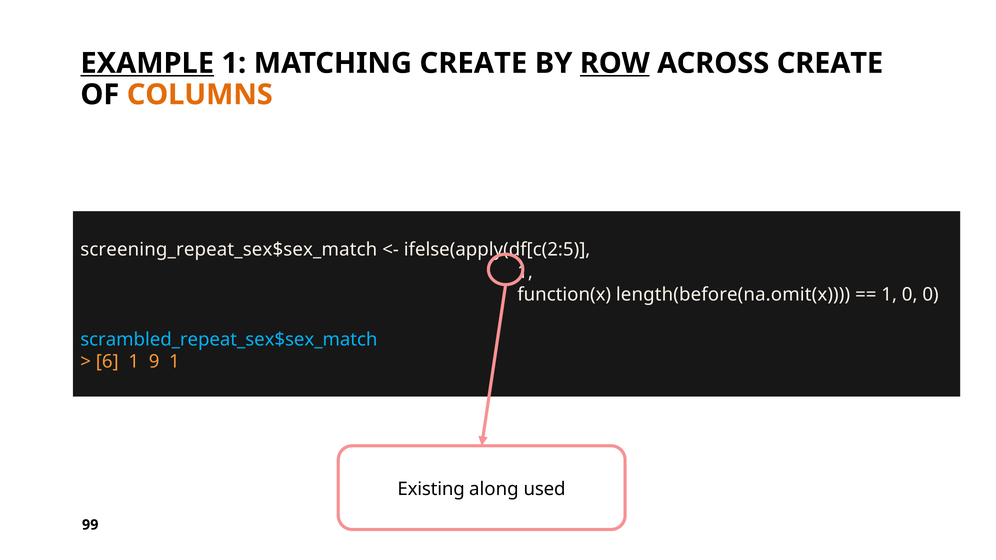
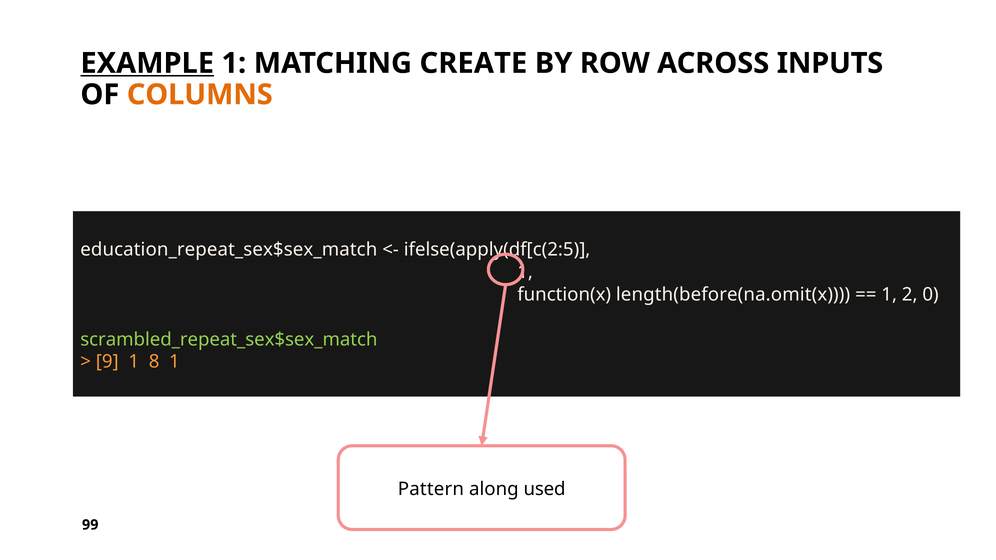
ROW underline: present -> none (615, 63)
ACROSS CREATE: CREATE -> INPUTS (830, 63)
screening_repeat_sex$sex_match: screening_repeat_sex$sex_match -> education_repeat_sex$sex_match (229, 250)
1 0: 0 -> 2 (910, 295)
scrambled_repeat_sex$sex_match colour: light blue -> light green (229, 340)
6: 6 -> 9 (107, 362)
9: 9 -> 8 (154, 362)
Existing: Existing -> Pattern (431, 489)
